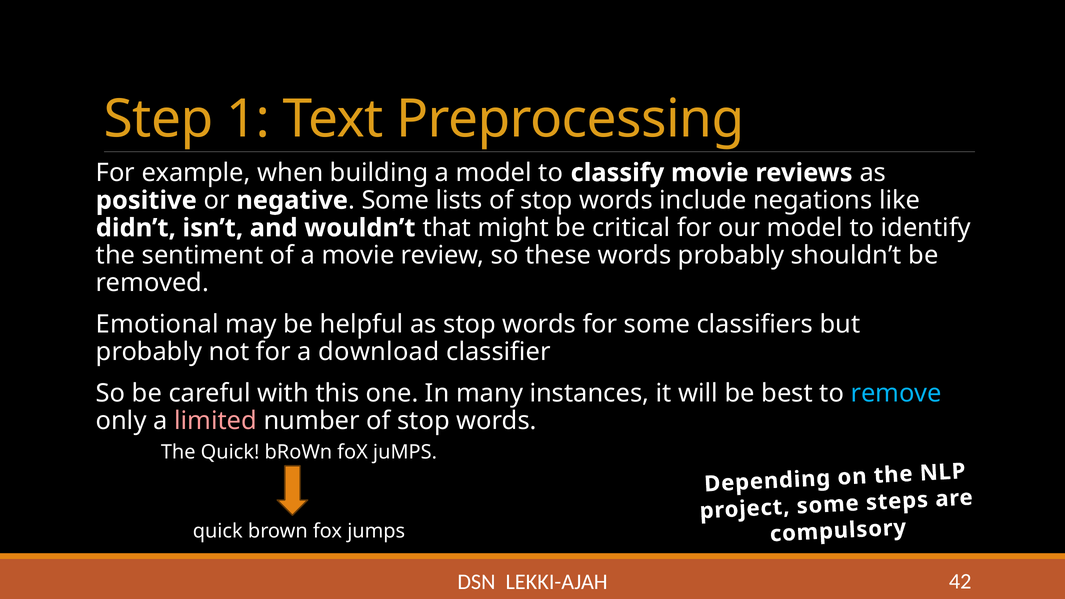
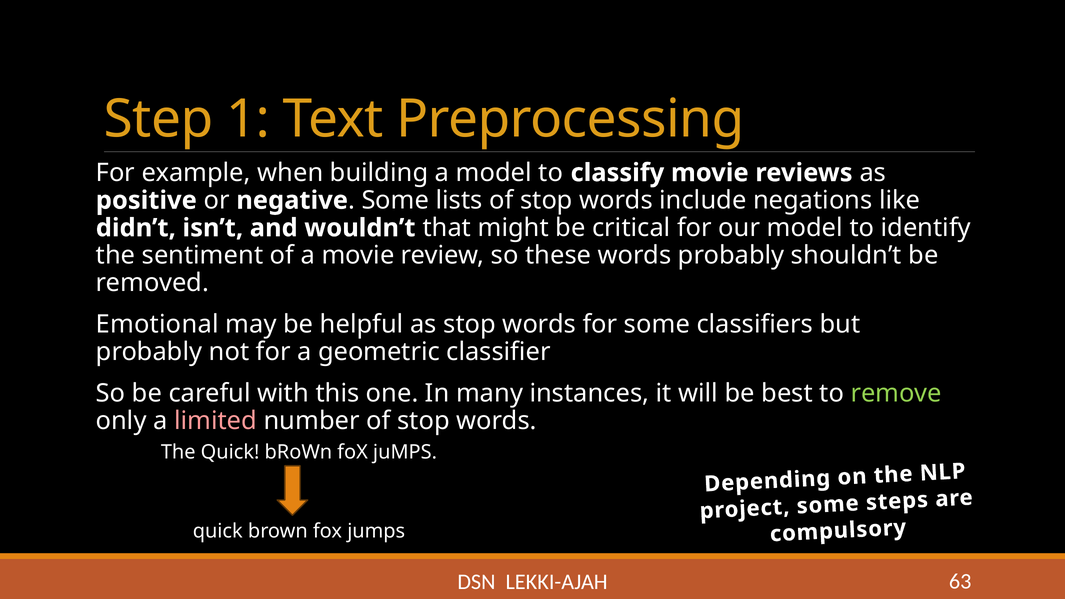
download: download -> geometric (379, 352)
remove colour: light blue -> light green (896, 394)
42: 42 -> 63 (960, 581)
